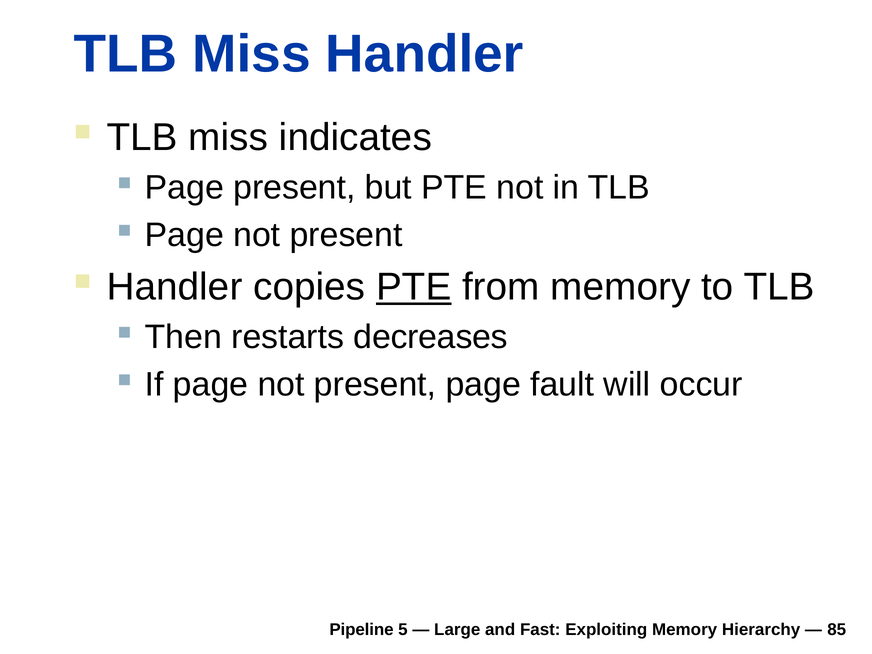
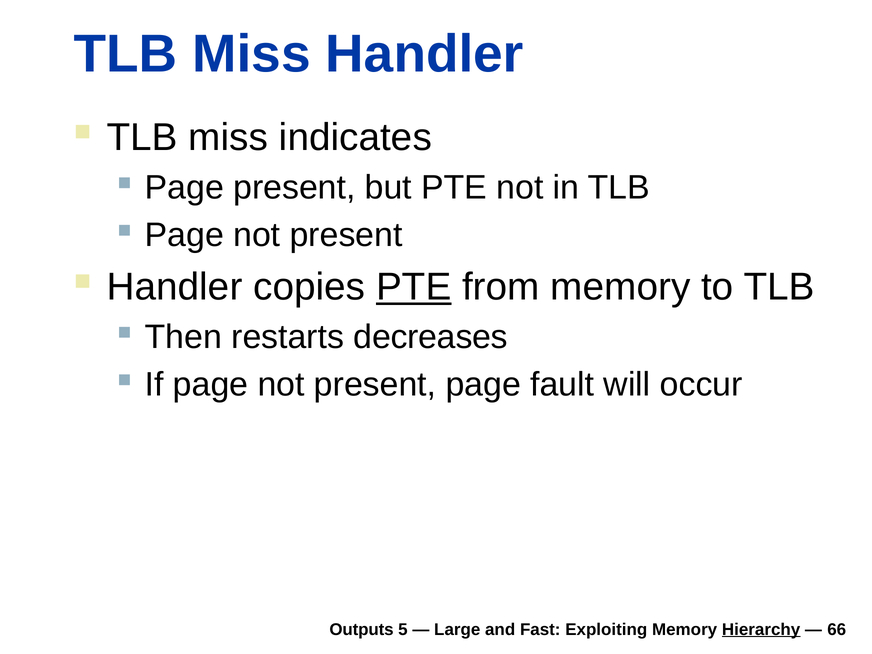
Pipeline: Pipeline -> Outputs (362, 629)
Hierarchy underline: none -> present (761, 629)
85: 85 -> 66 (837, 629)
